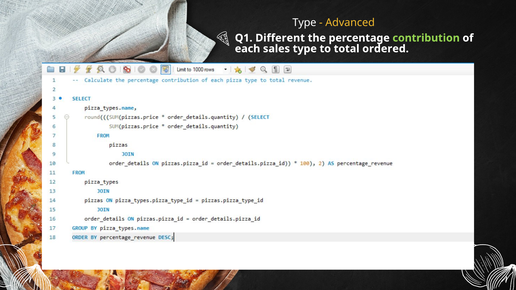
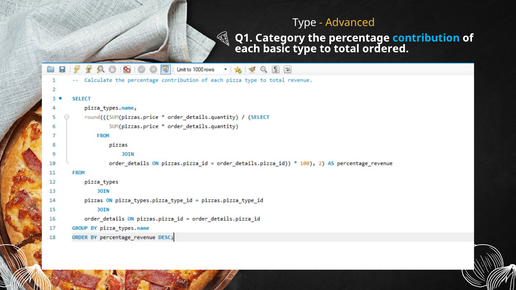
Different: Different -> Category (280, 38)
contribution colour: light green -> light blue (426, 38)
sales: sales -> basic (277, 49)
